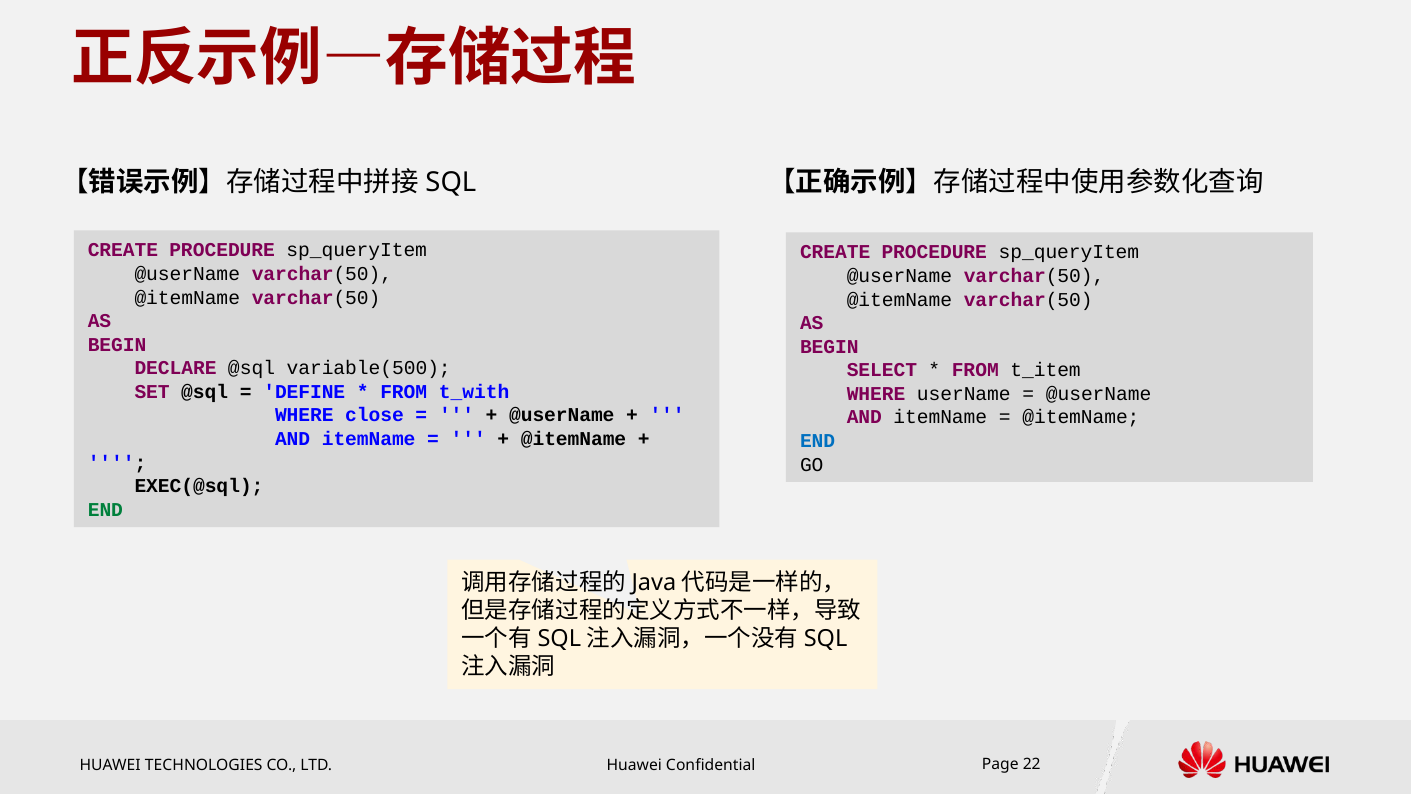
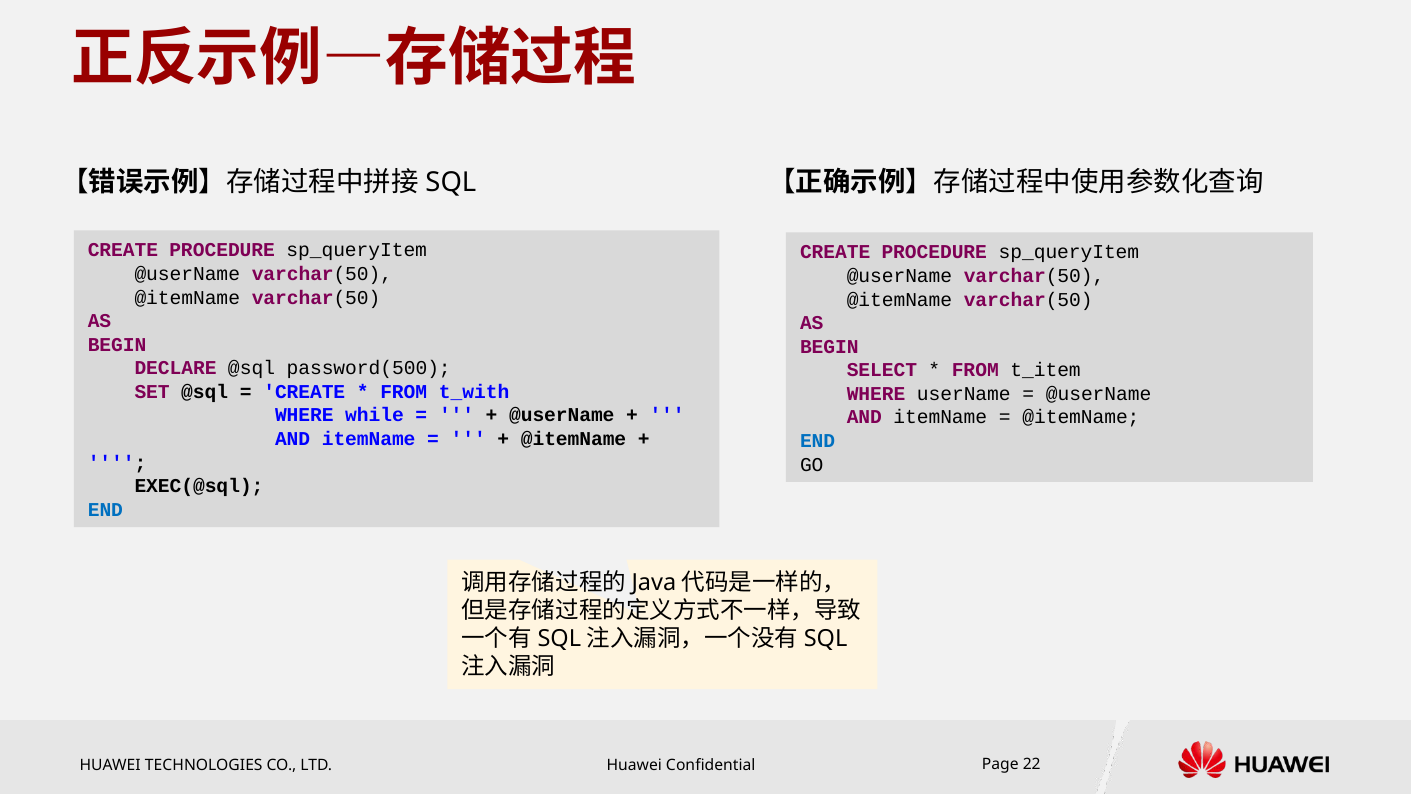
variable(500: variable(500 -> password(500 (369, 368)
DEFINE: DEFINE -> CREATE (304, 392)
close: close -> while (375, 415)
END colour: green -> blue (105, 509)
